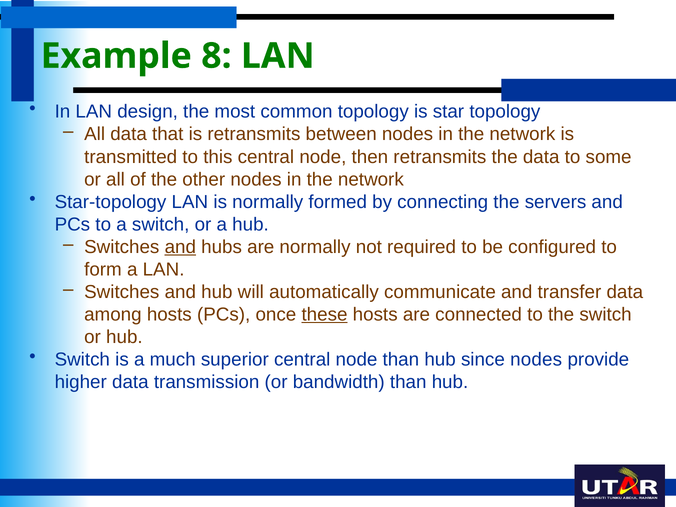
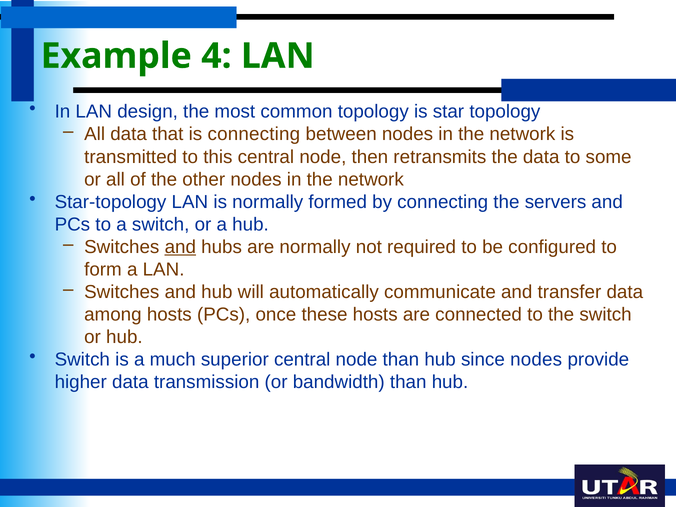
8: 8 -> 4 (216, 56)
is retransmits: retransmits -> connecting (254, 134)
these underline: present -> none (325, 315)
